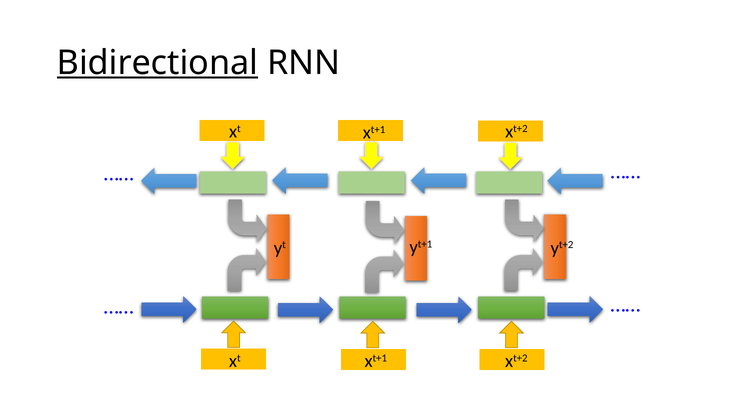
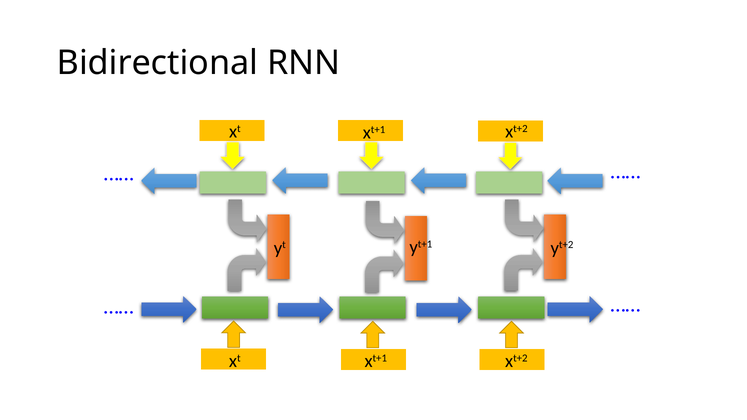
Bidirectional underline: present -> none (158, 63)
